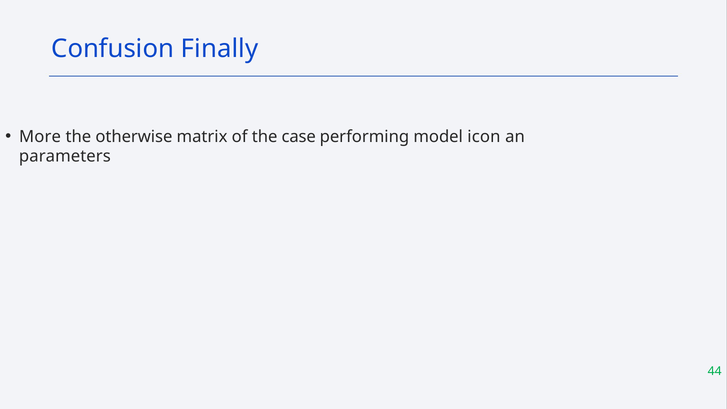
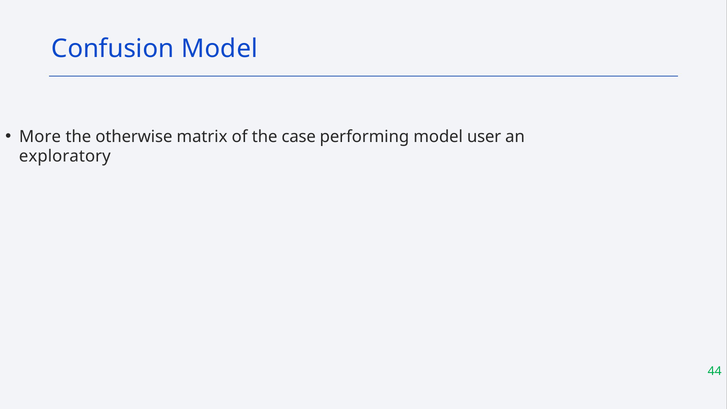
Confusion Finally: Finally -> Model (220, 49)
icon: icon -> user (484, 137)
parameters: parameters -> exploratory (65, 156)
